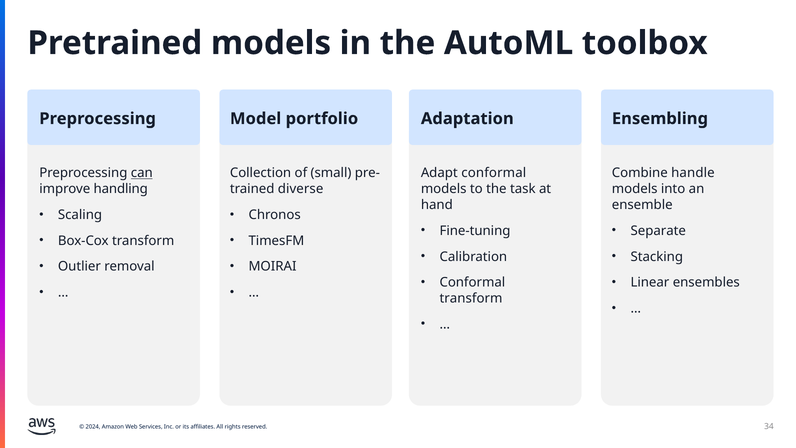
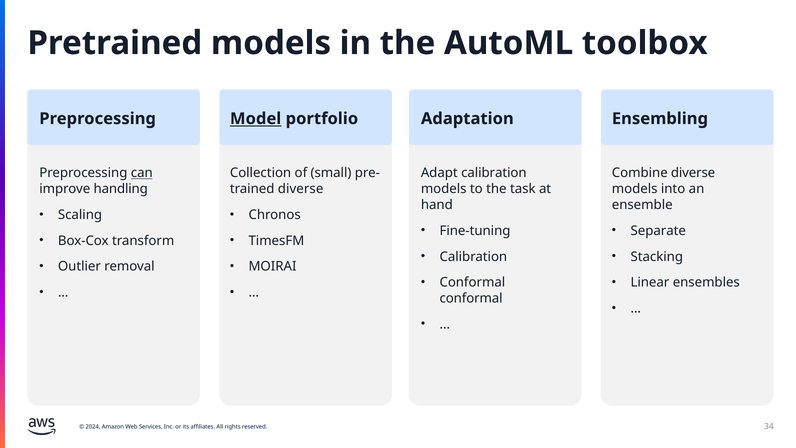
Model underline: none -> present (256, 119)
Adapt conformal: conformal -> calibration (494, 173)
Combine handle: handle -> diverse (693, 173)
transform: transform -> conformal (471, 298)
